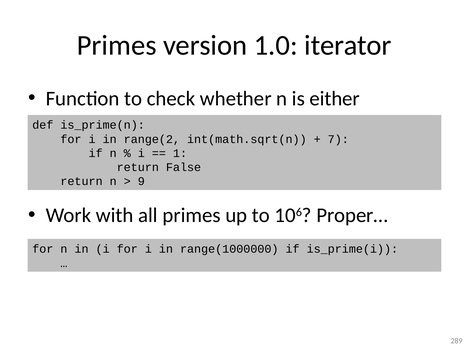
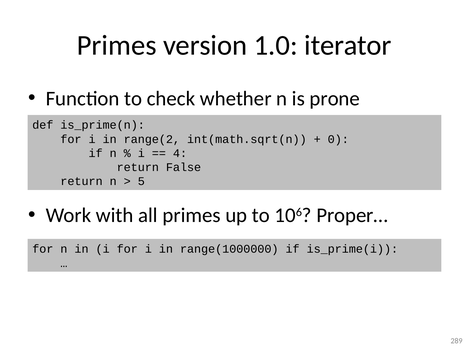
either: either -> prone (335, 98)
7: 7 -> 0 (338, 139)
1: 1 -> 4 (180, 153)
9: 9 -> 5 (141, 181)
